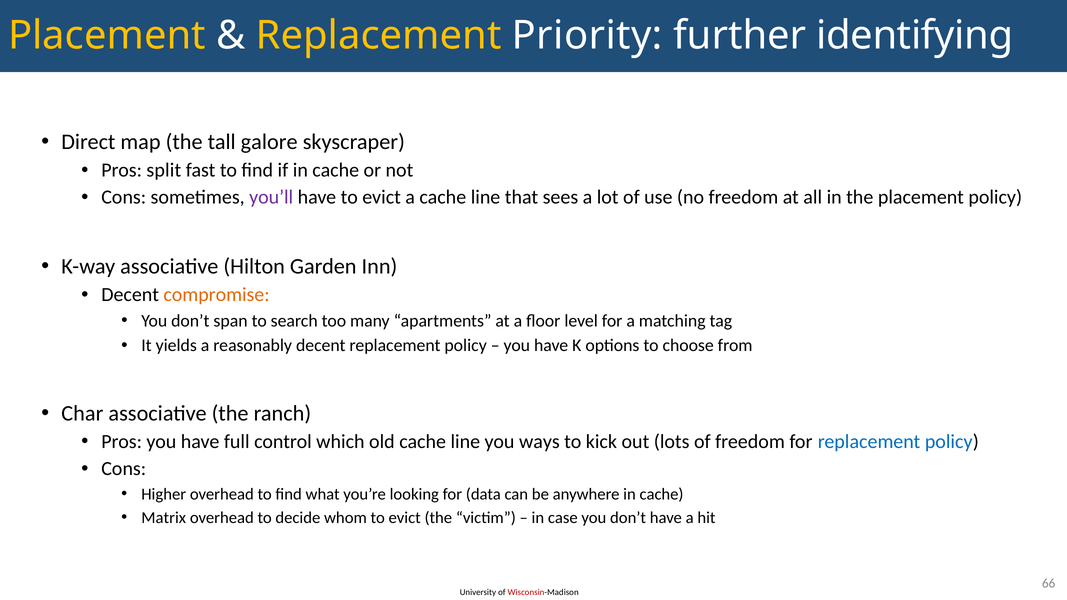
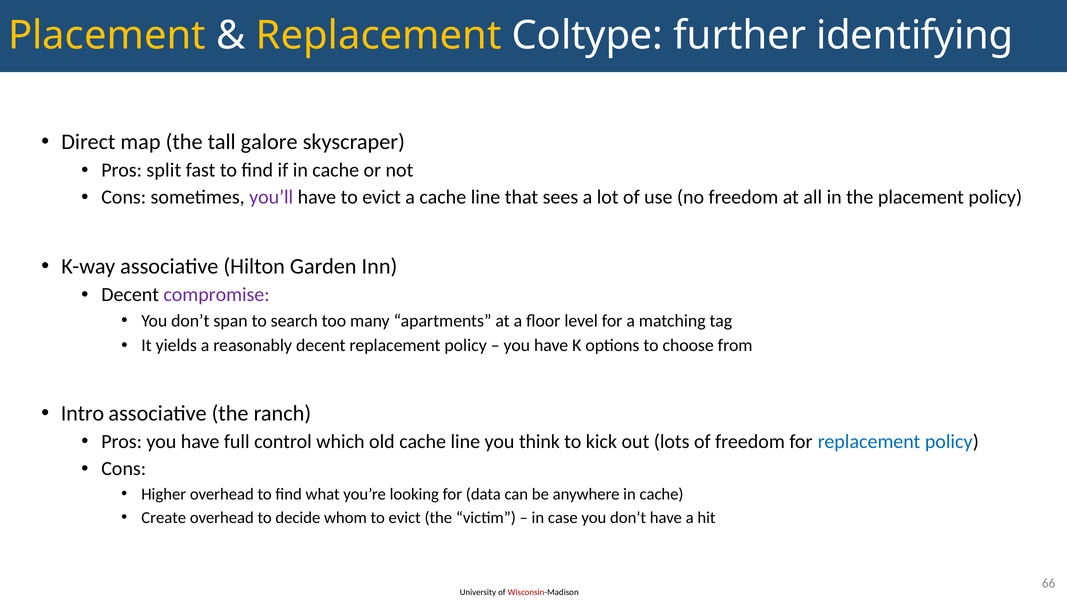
Priority: Priority -> Coltype (587, 36)
compromise colour: orange -> purple (217, 295)
Char: Char -> Intro (82, 413)
ways: ways -> think (539, 442)
Matrix: Matrix -> Create (164, 518)
